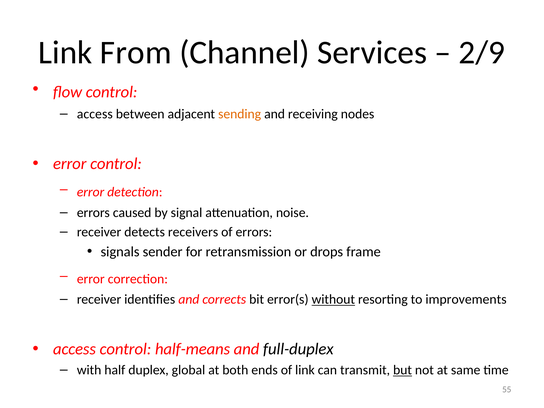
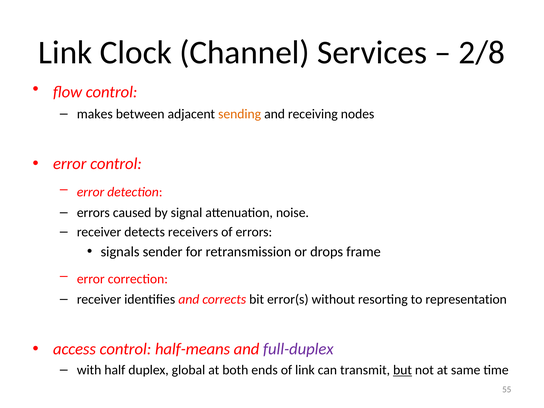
From: From -> Clock (136, 53)
2/9: 2/9 -> 2/8 (482, 53)
access: access -> makes (95, 114)
without underline: present -> none (333, 299)
improvements: improvements -> representation (466, 299)
full-duplex colour: black -> purple (298, 349)
